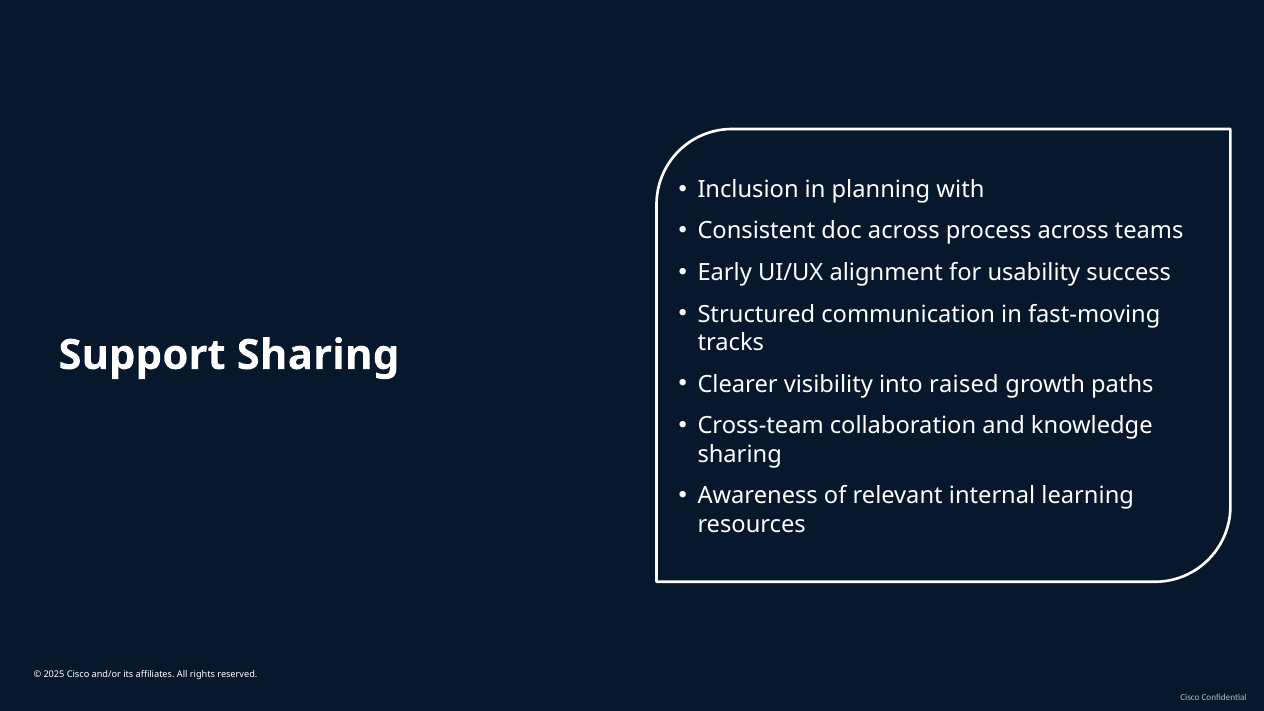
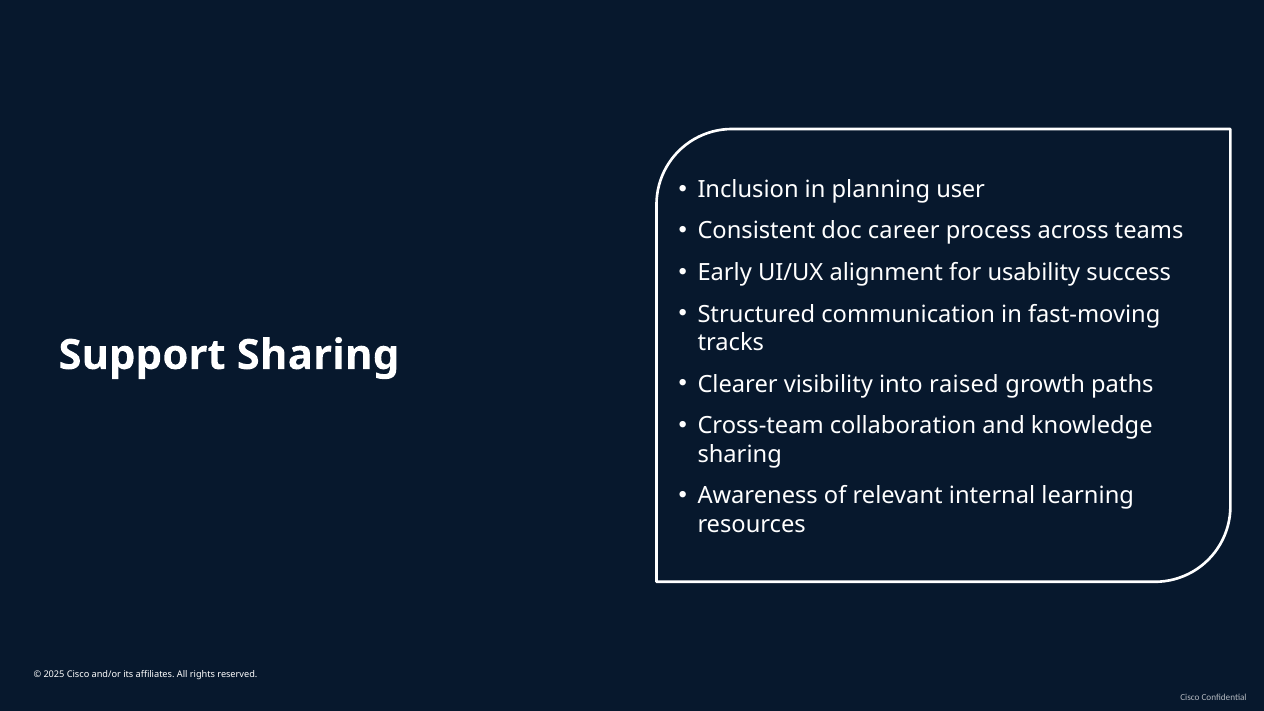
with: with -> user (961, 190)
doc across: across -> career (904, 231)
